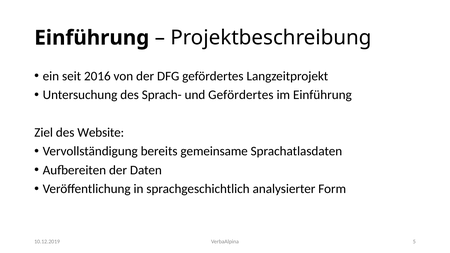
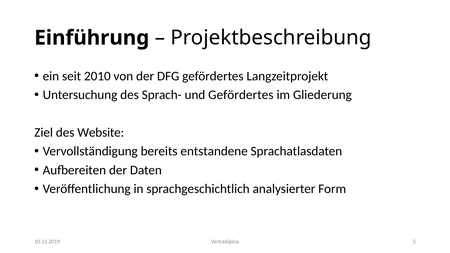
2016: 2016 -> 2010 (97, 76)
im Einführung: Einführung -> Gliederung (322, 95)
gemeinsame: gemeinsame -> entstandene (214, 151)
